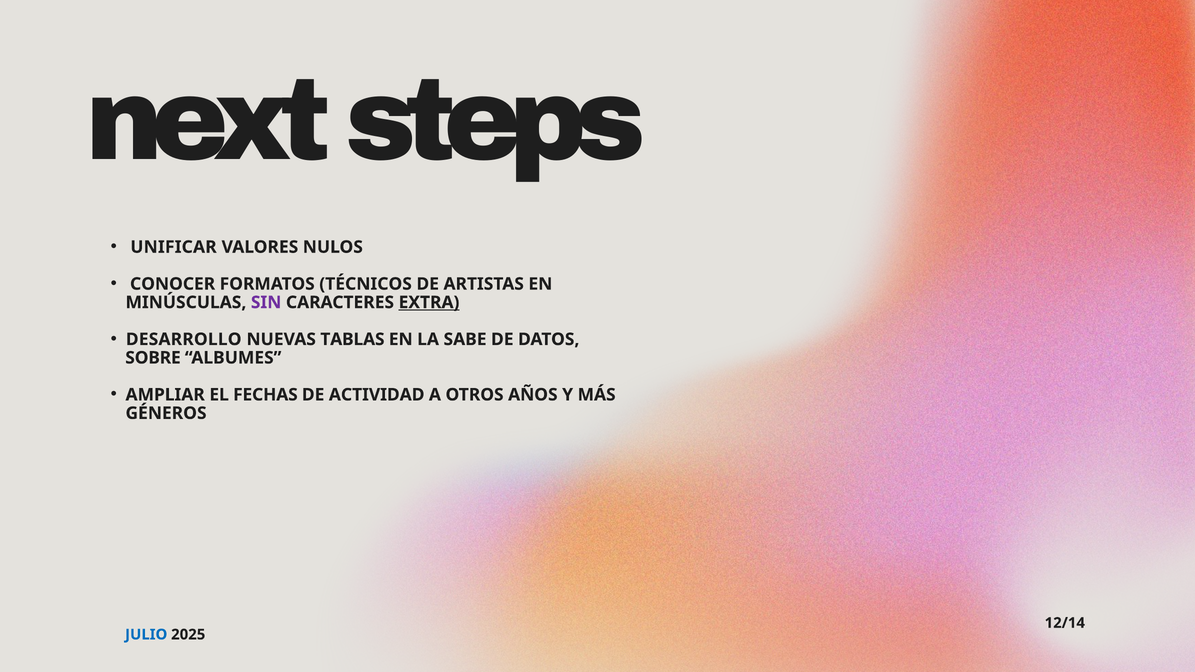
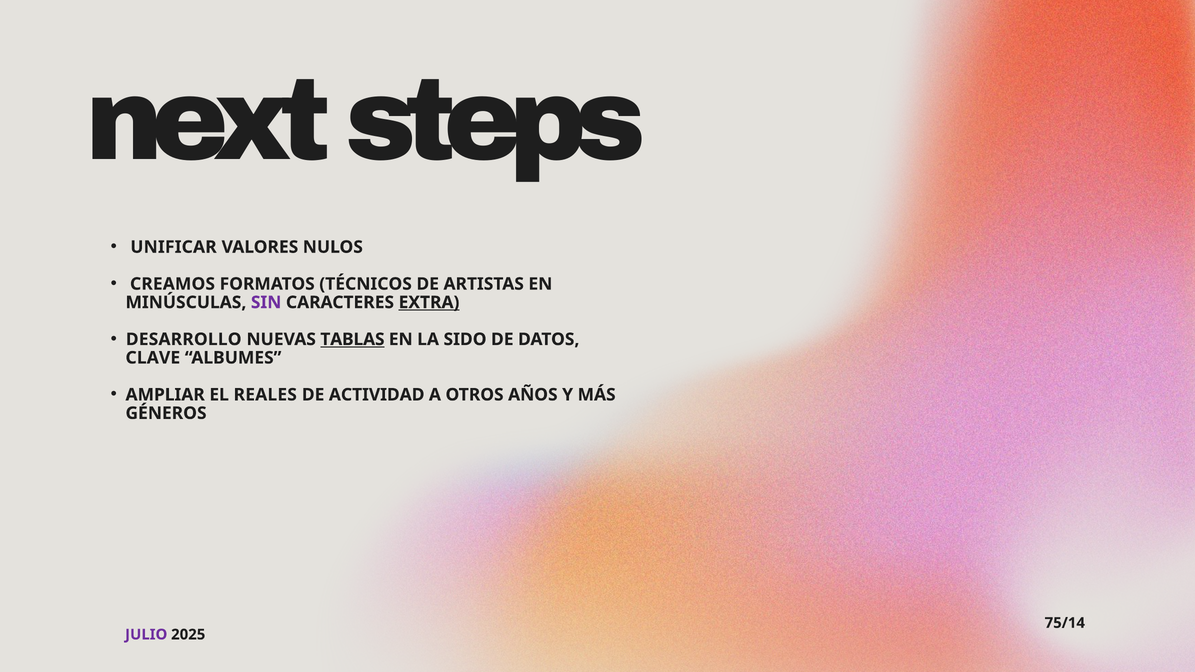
CONOCER: CONOCER -> CREAMOS (173, 284)
TABLAS underline: none -> present (352, 339)
SABE: SABE -> SIDO (465, 339)
SOBRE: SOBRE -> CLAVE (153, 358)
FECHAS: FECHAS -> REALES (265, 395)
12/14: 12/14 -> 75/14 (1065, 623)
JULIO colour: blue -> purple (146, 635)
